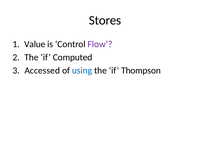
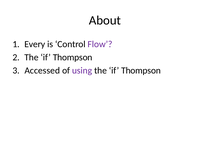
Stores: Stores -> About (105, 20)
Value: Value -> Every (35, 44)
Computed: Computed -> Thompson (73, 57)
using colour: blue -> purple (82, 70)
